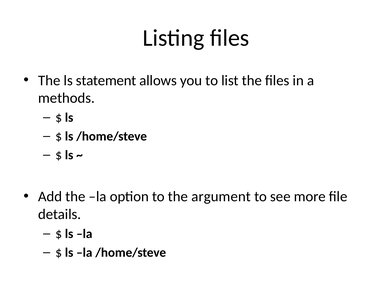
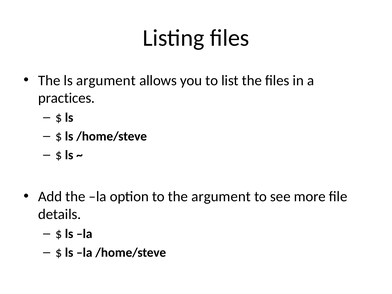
ls statement: statement -> argument (106, 80)
methods: methods -> practices (67, 98)
